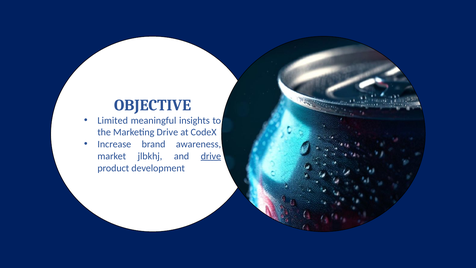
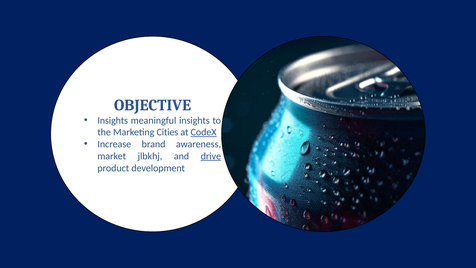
Limited: Limited -> Insights (113, 120)
Marketing Drive: Drive -> Cities (167, 132)
CodeX underline: none -> present (204, 132)
